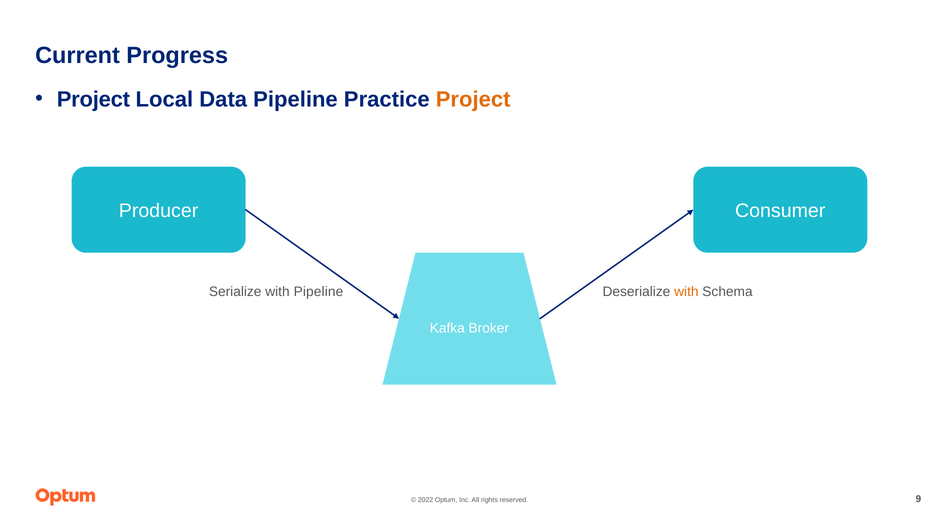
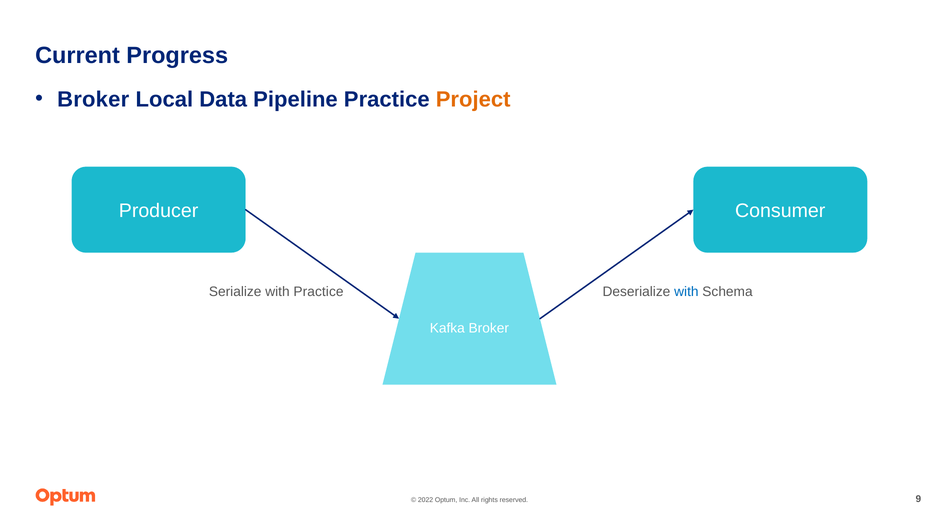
Project: Project -> Broker (93, 99)
with Pipeline: Pipeline -> Practice (318, 292)
with colour: orange -> blue (686, 292)
